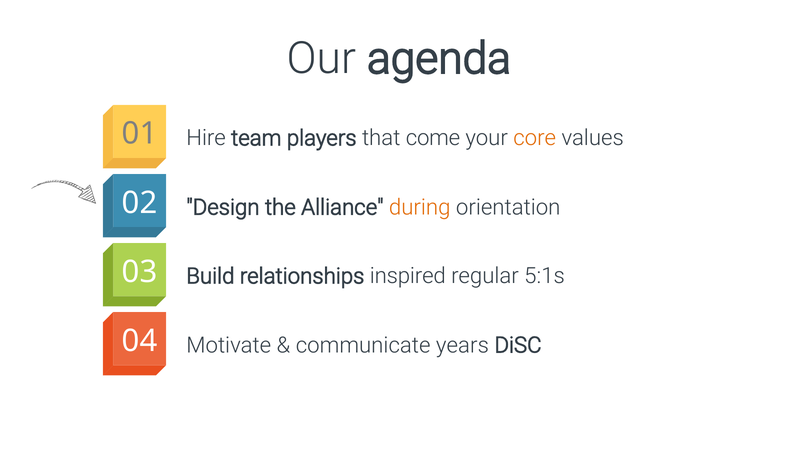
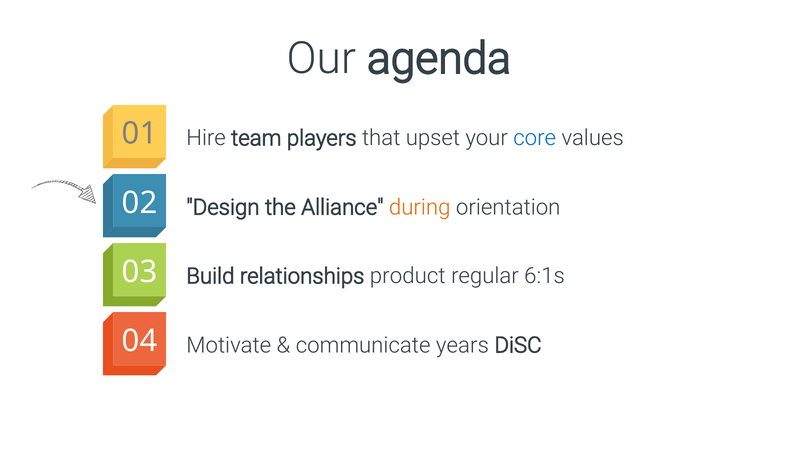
come: come -> upset (433, 138)
core colour: orange -> blue (535, 138)
inspired: inspired -> product (408, 276)
5:1s: 5:1s -> 6:1s (545, 276)
